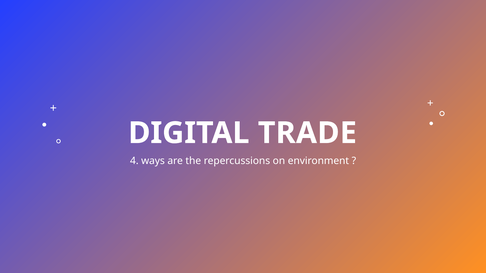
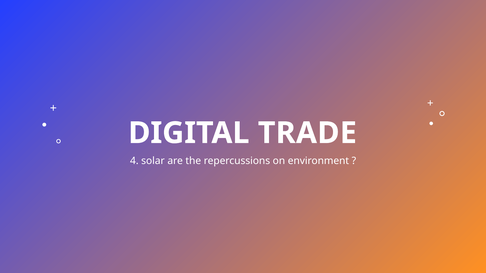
ways: ways -> solar (153, 161)
